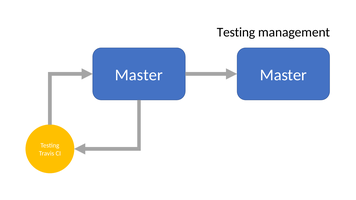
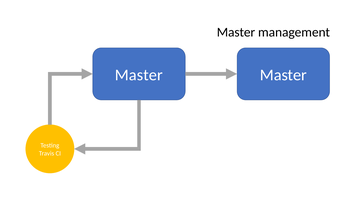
Testing: Testing -> Master (236, 32)
